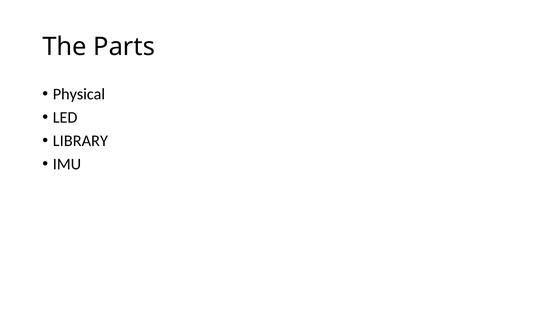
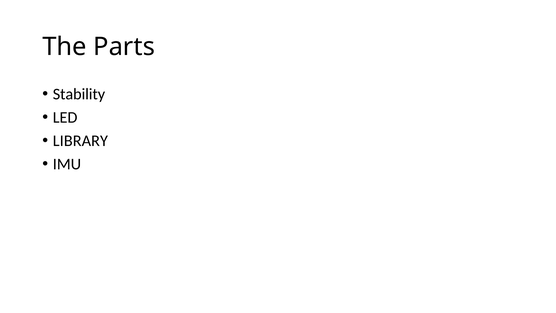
Physical: Physical -> Stability (79, 94)
